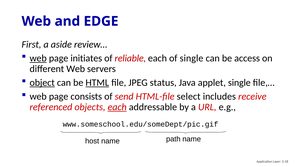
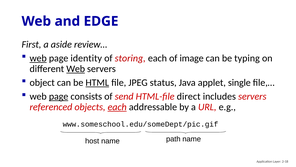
initiates: initiates -> identity (86, 58)
reliable: reliable -> storing (130, 58)
of single: single -> image (192, 58)
access: access -> typing (247, 58)
Web underline: none -> present (76, 69)
object underline: present -> none (42, 82)
page underline: none -> present (59, 96)
select: select -> direct (189, 96)
includes receive: receive -> servers (252, 96)
